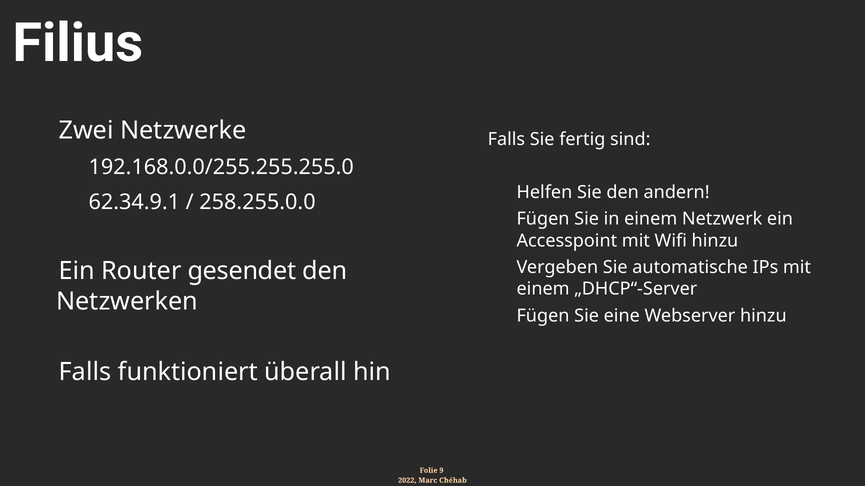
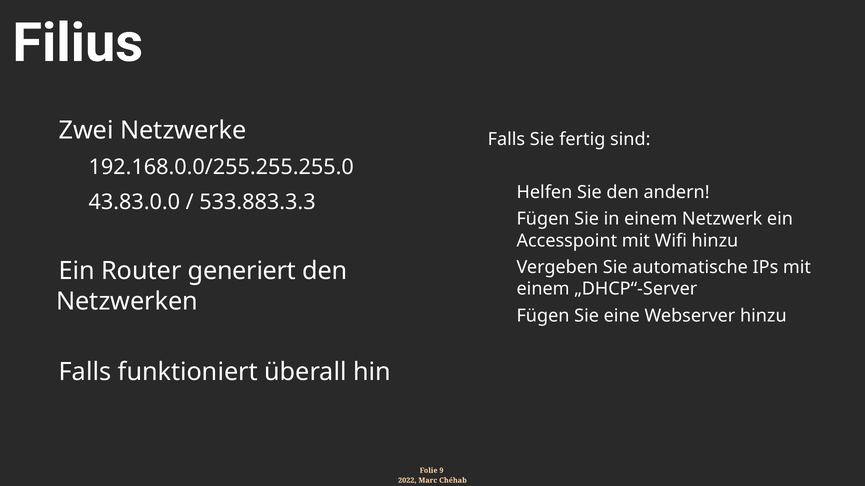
62.34.9.1: 62.34.9.1 -> 43.83.0.0 (134, 203)
258.255.0.0: 258.255.0.0 -> 533.883.3.3 (257, 203)
gesendet: gesendet -> generiert (242, 271)
